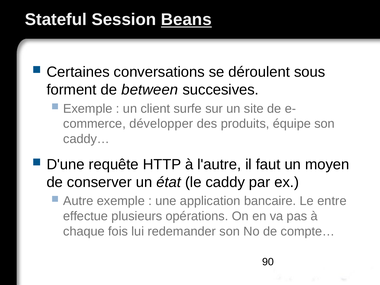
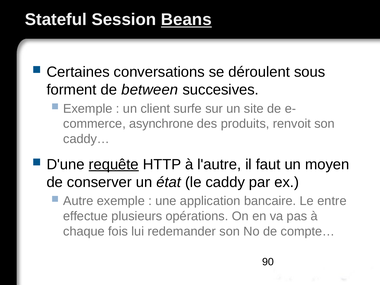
développer: développer -> asynchrone (161, 124)
équipe: équipe -> renvoit (292, 124)
requête underline: none -> present (114, 164)
